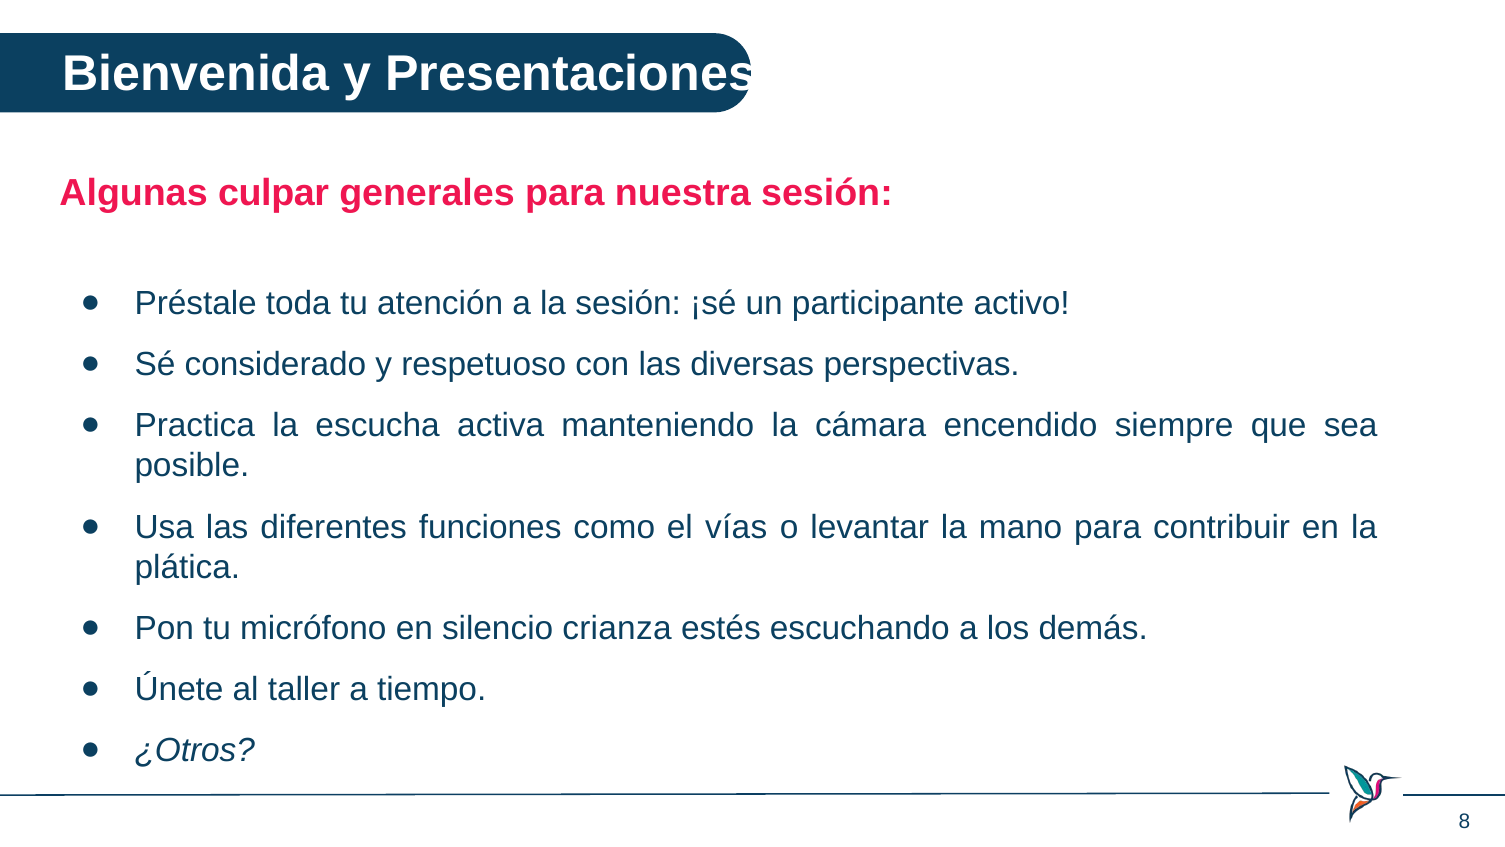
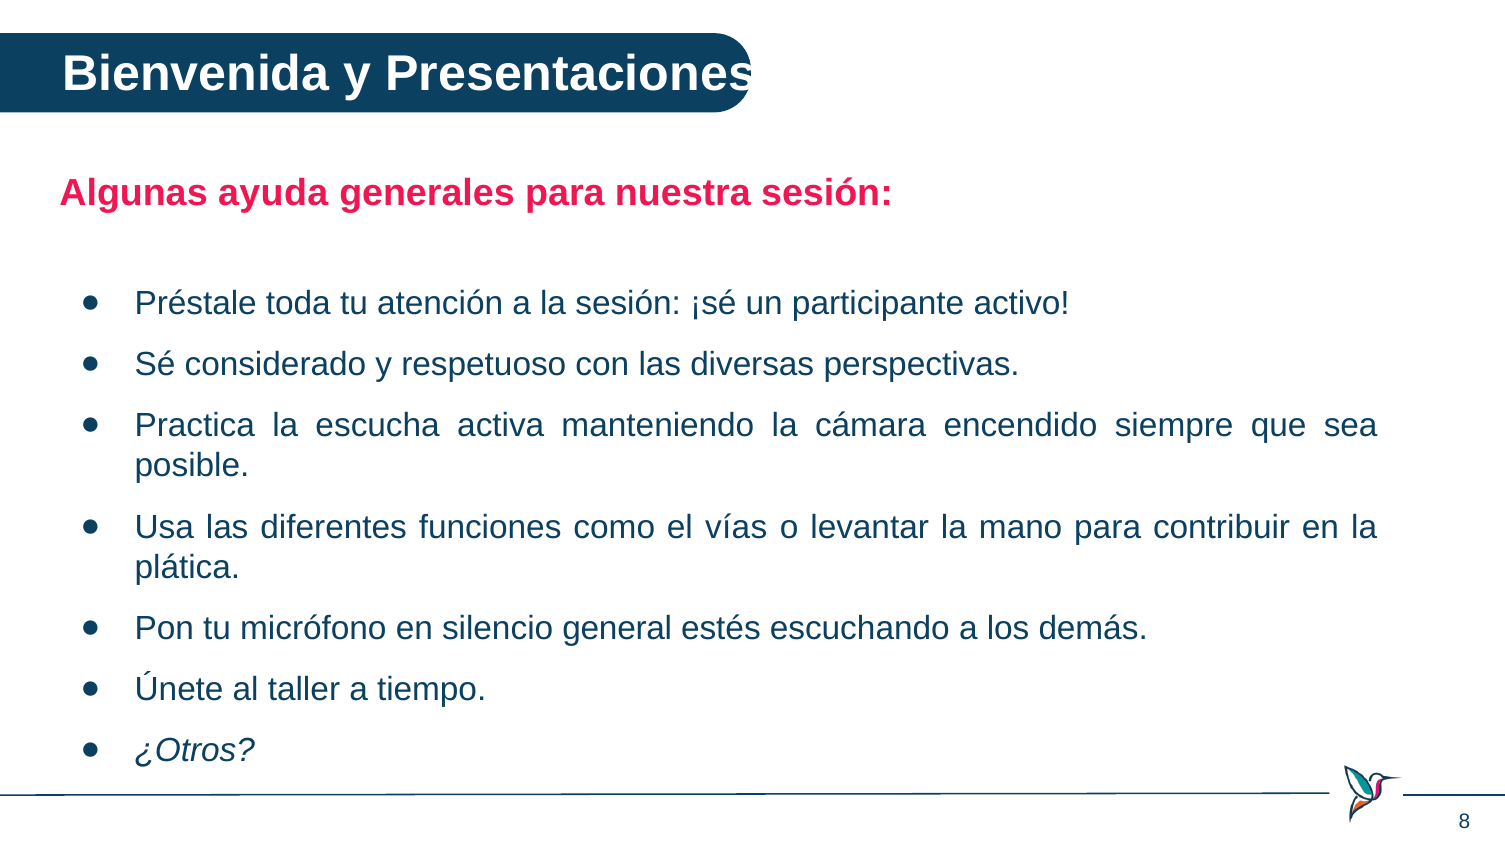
culpar: culpar -> ayuda (273, 193)
crianza: crianza -> general (617, 628)
